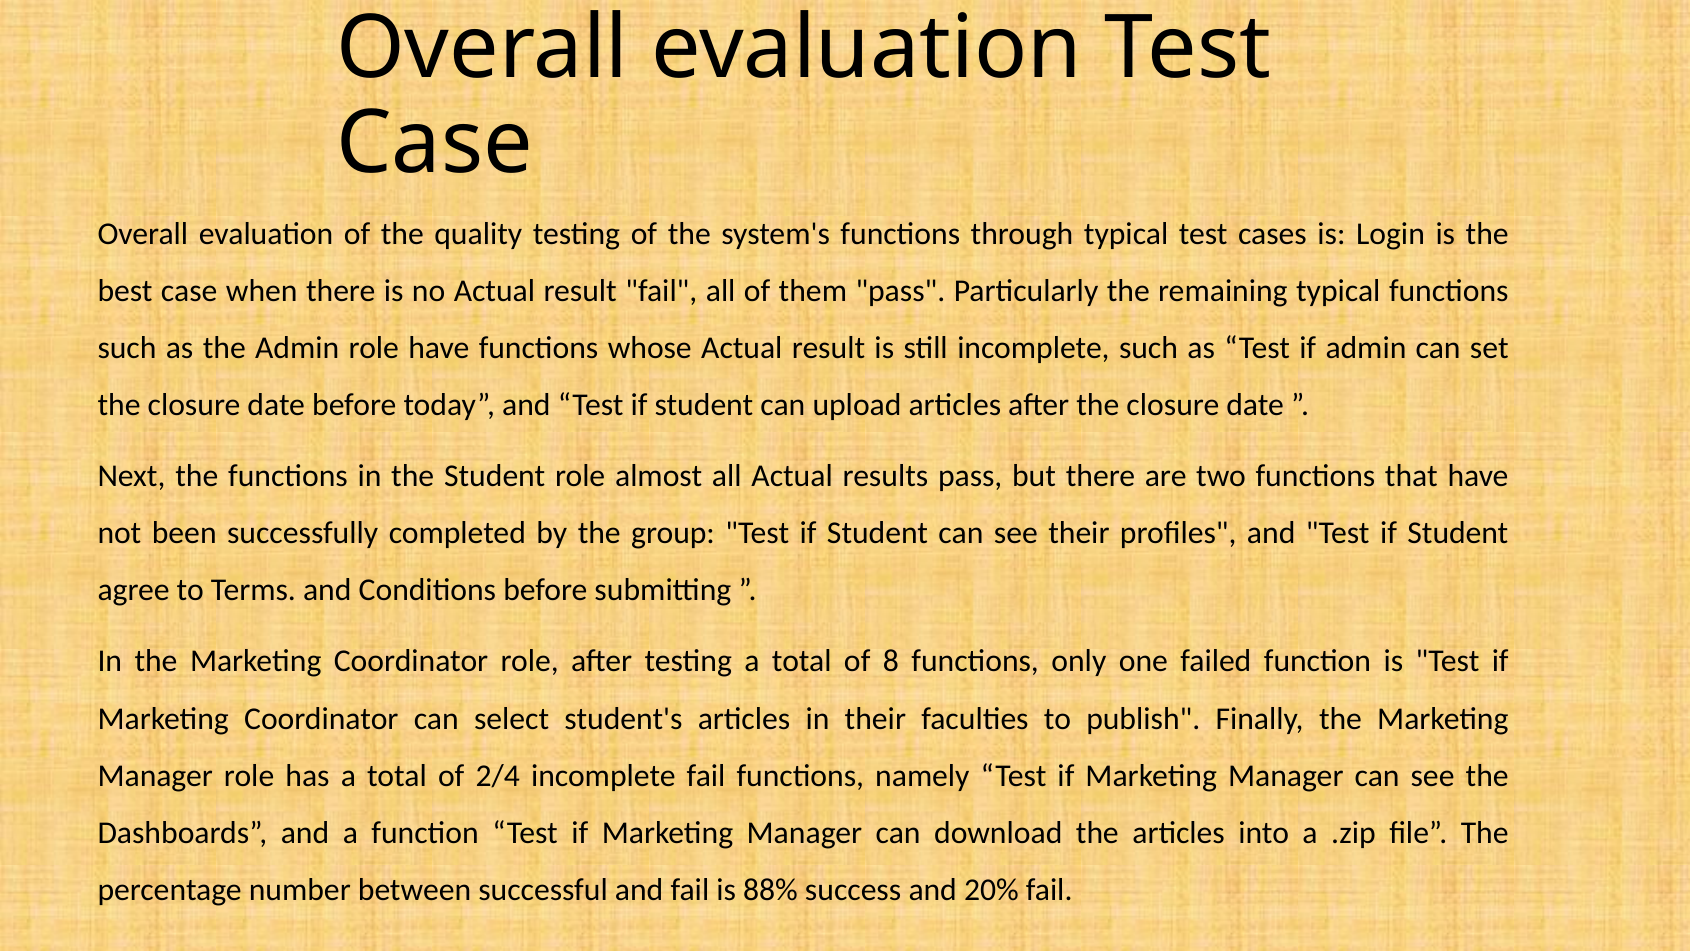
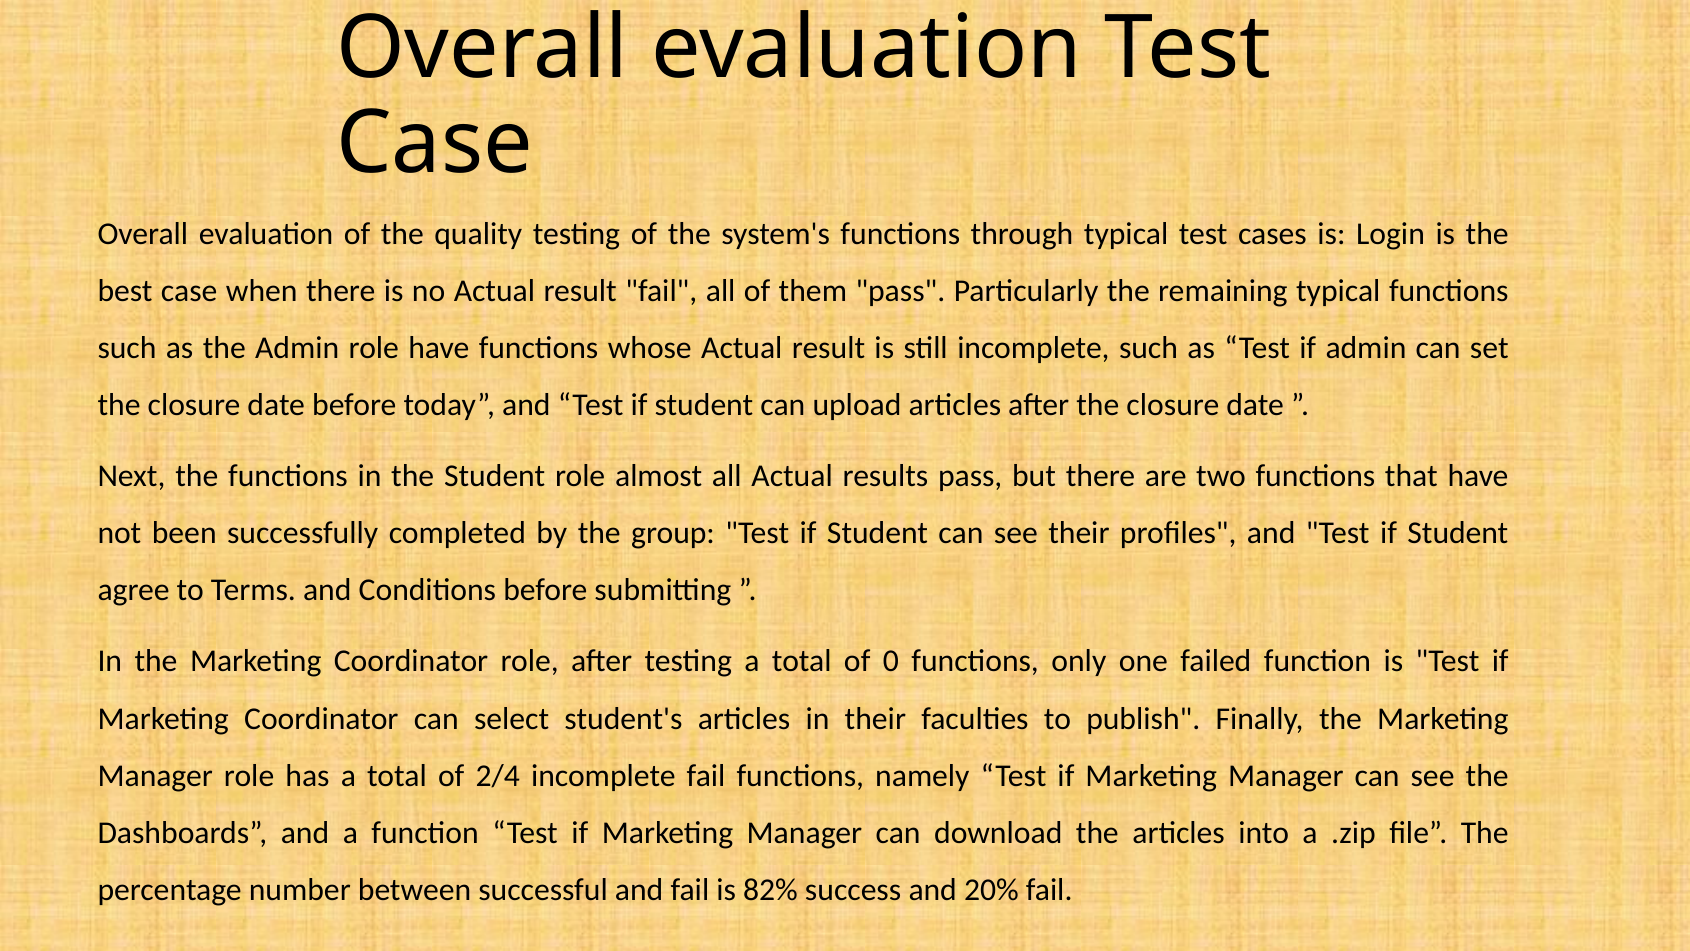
8: 8 -> 0 (891, 661)
88%: 88% -> 82% (770, 889)
